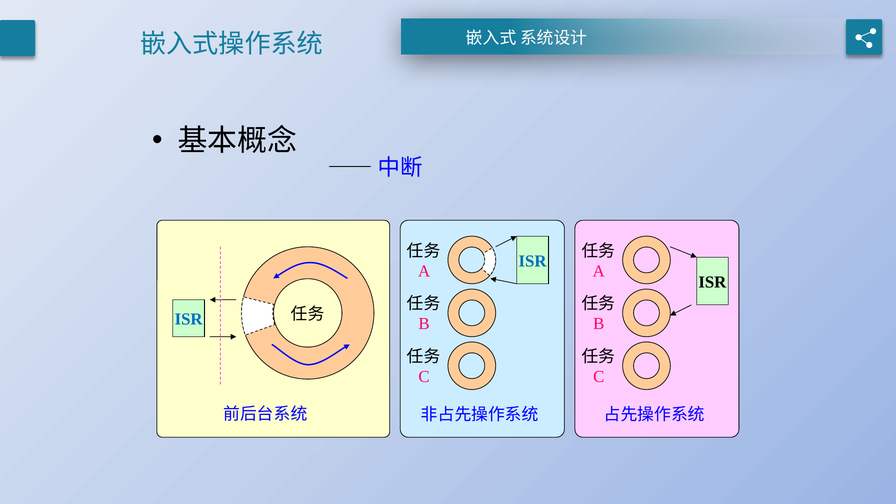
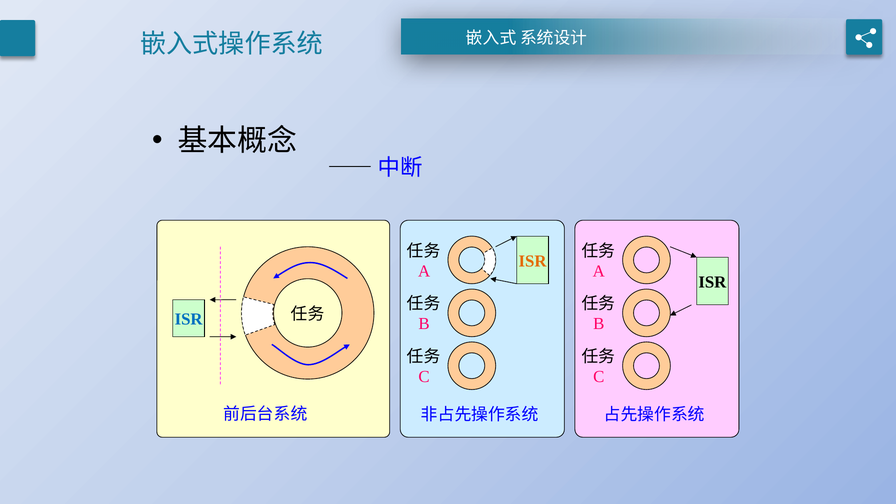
ISR colour: blue -> orange (533, 261)
